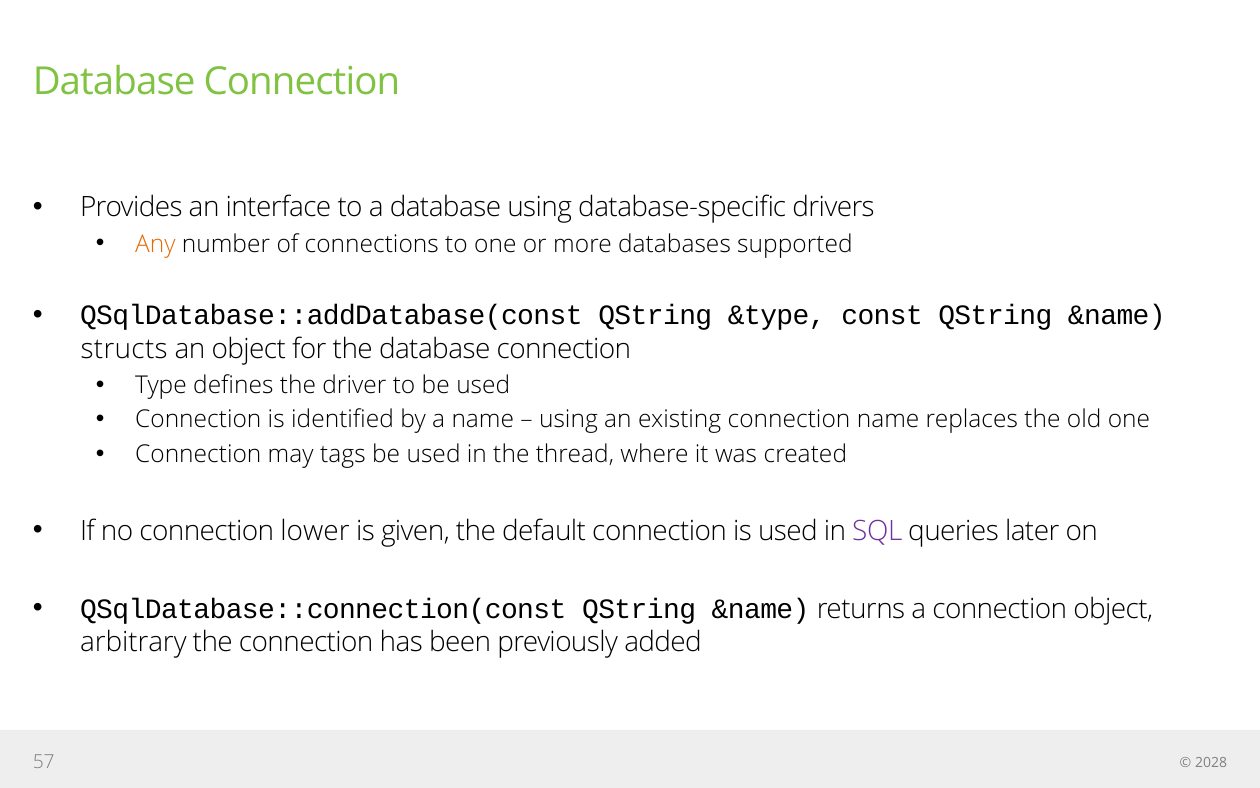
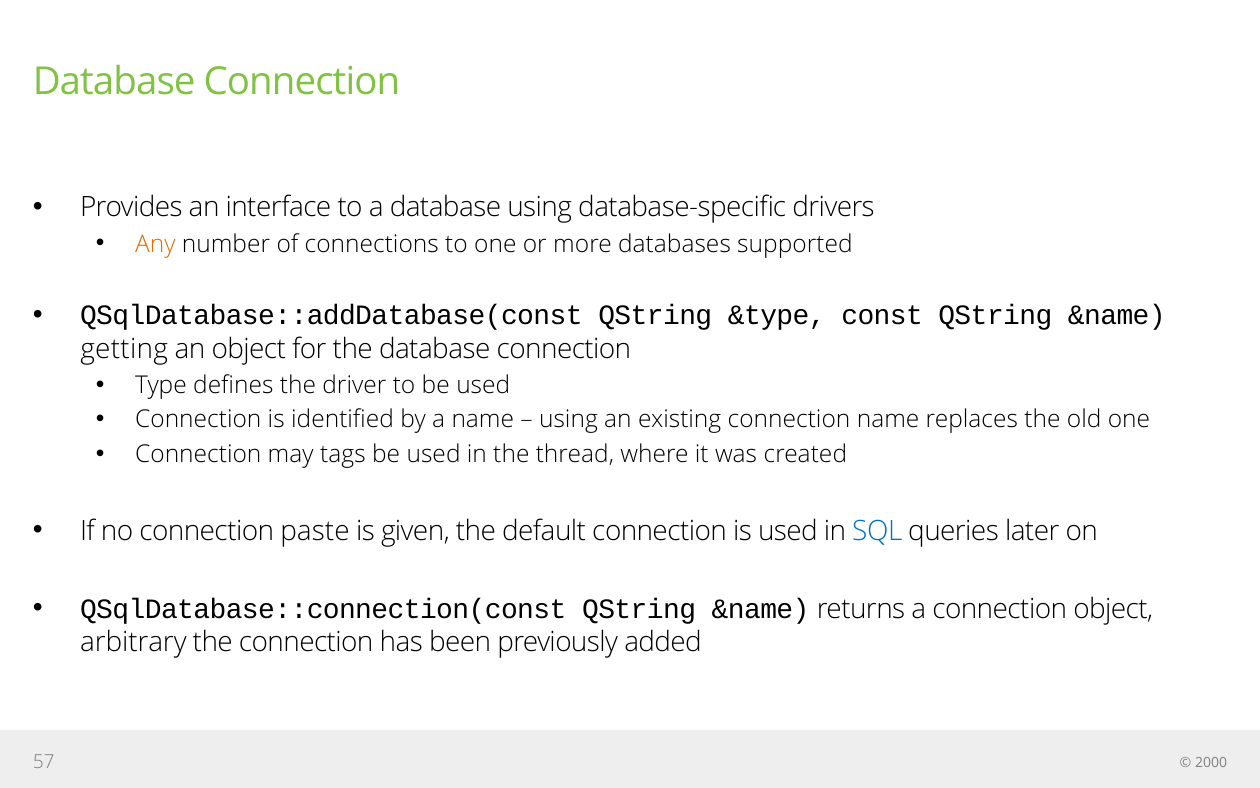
structs: structs -> getting (124, 349)
lower: lower -> paste (315, 530)
SQL colour: purple -> blue (877, 530)
2028: 2028 -> 2000 (1211, 762)
